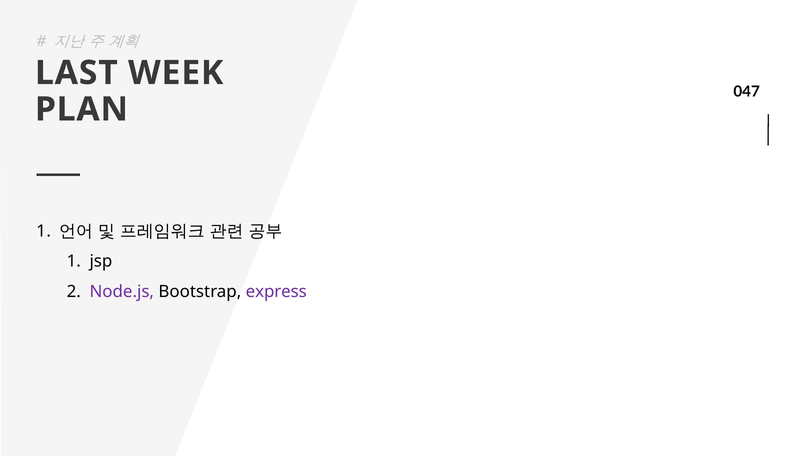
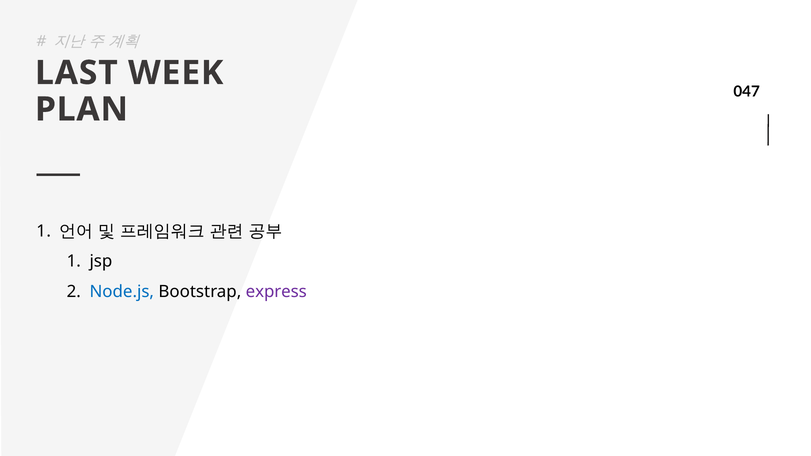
Node.js colour: purple -> blue (122, 292)
